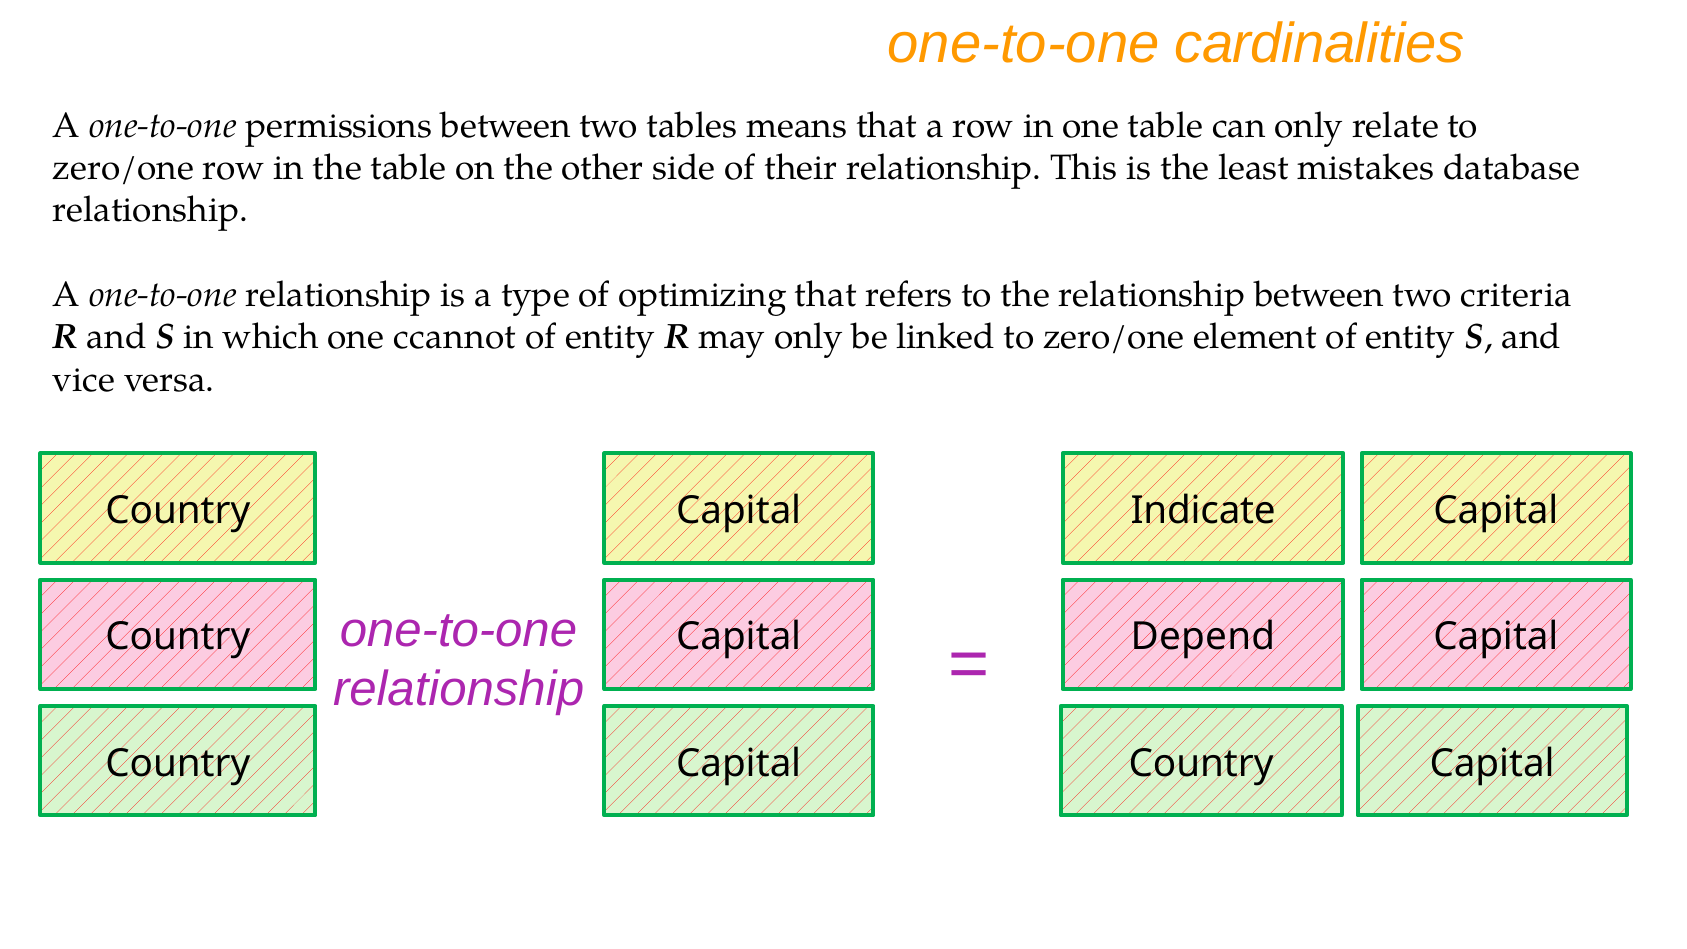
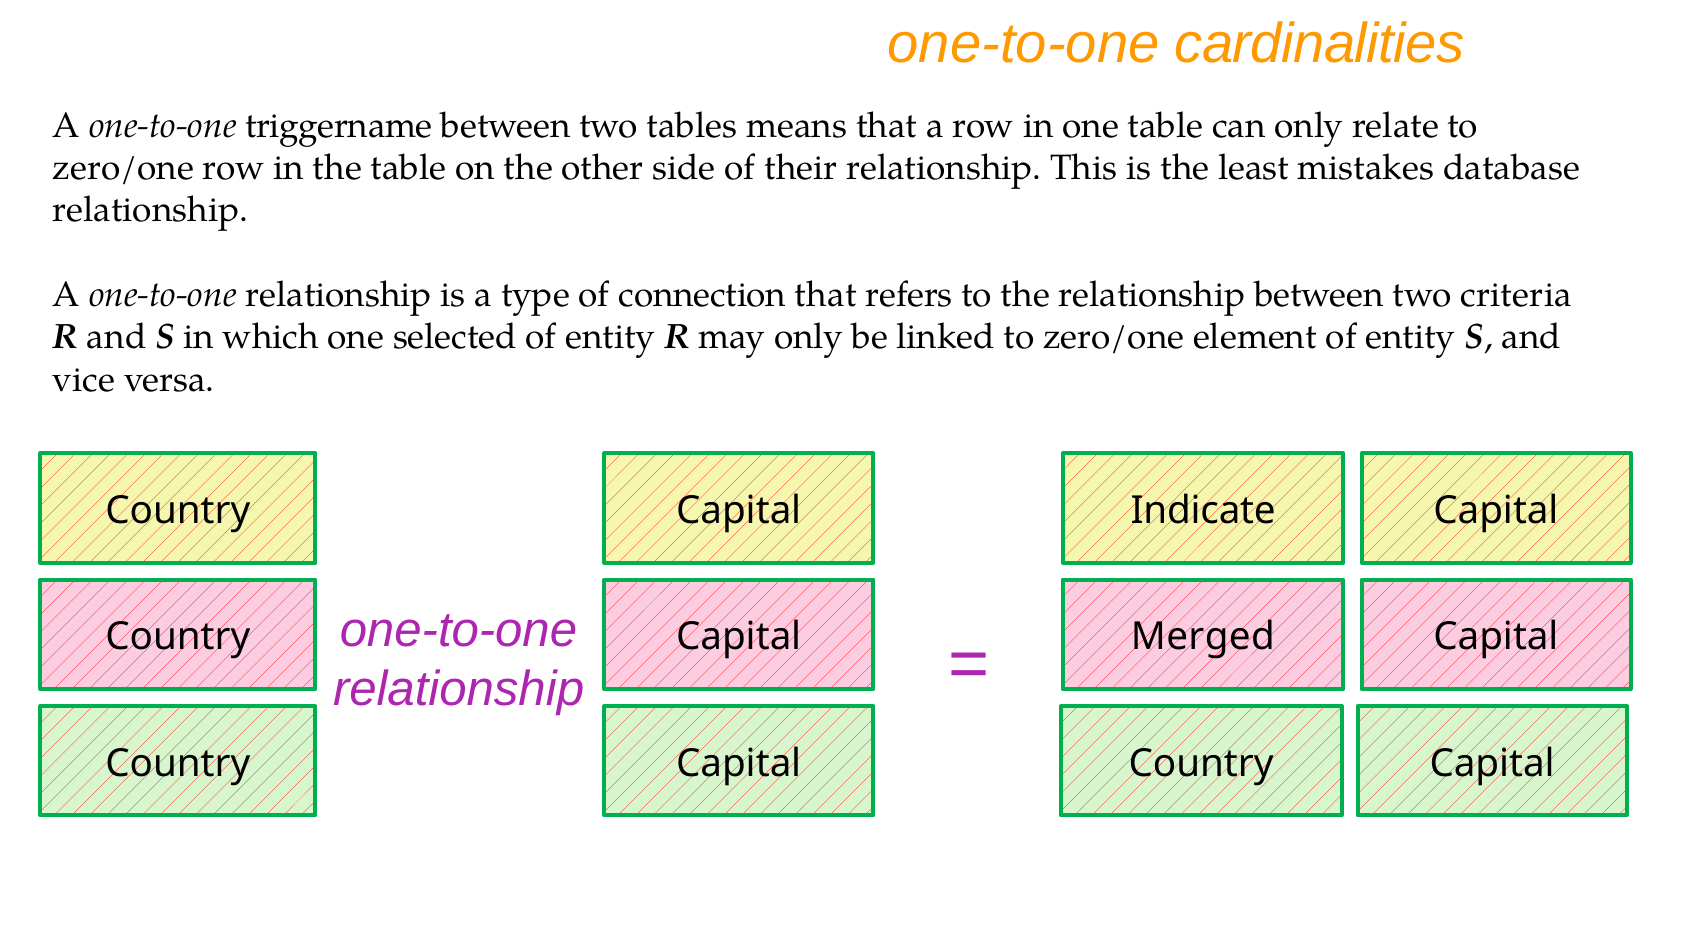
permissions: permissions -> triggername (339, 126)
optimizing: optimizing -> connection (703, 295)
ccannot: ccannot -> selected (455, 337)
Depend: Depend -> Merged (1203, 637)
